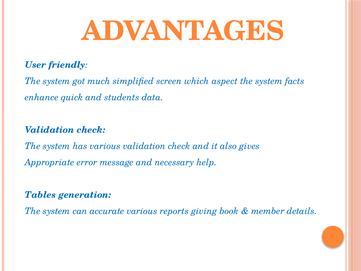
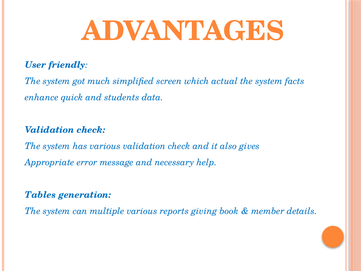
aspect: aspect -> actual (225, 81)
accurate: accurate -> multiple (107, 211)
